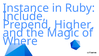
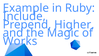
Instance: Instance -> Example (26, 8)
Where: Where -> Works (20, 41)
